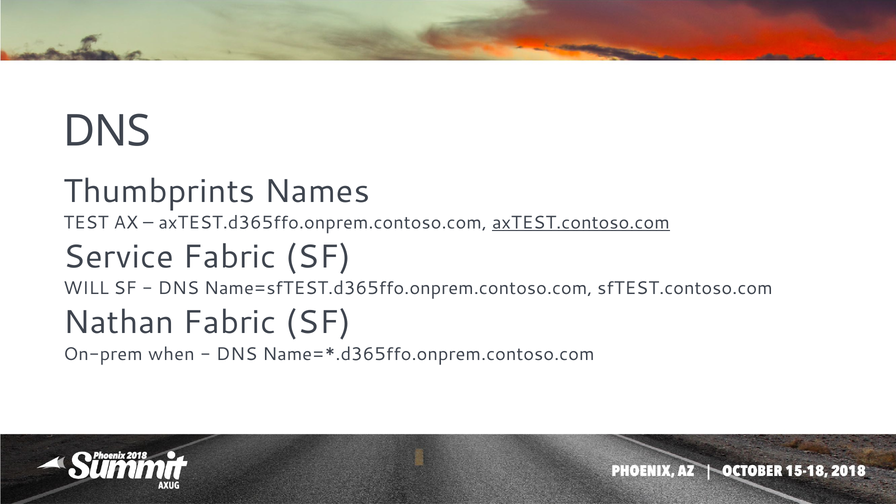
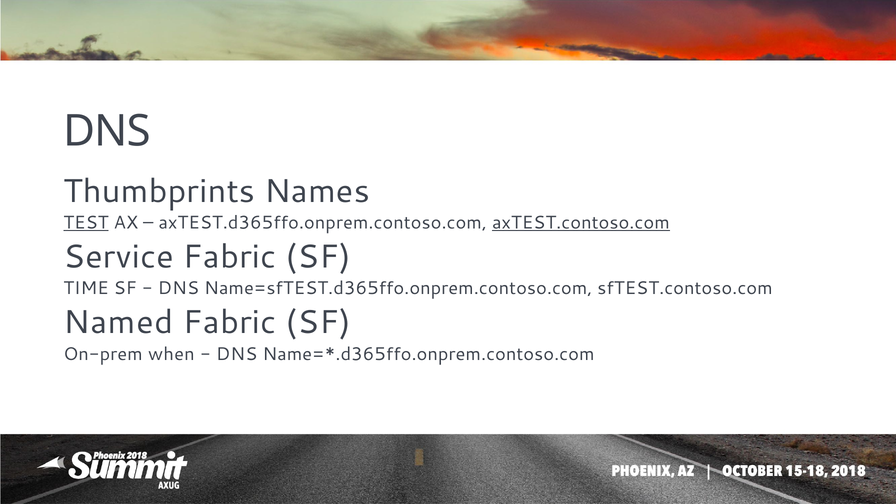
TEST underline: none -> present (86, 223)
WILL: WILL -> TIME (86, 288)
Nathan: Nathan -> Named (118, 322)
